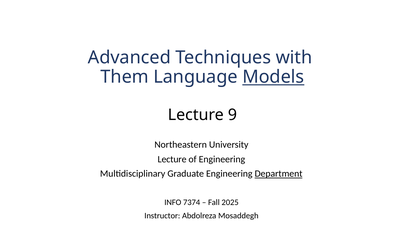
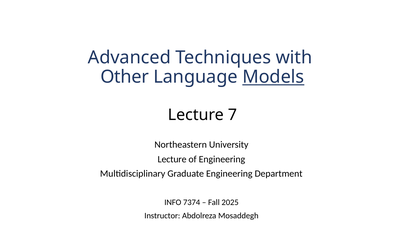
Them: Them -> Other (125, 77)
9: 9 -> 7 (232, 115)
Department underline: present -> none (279, 174)
